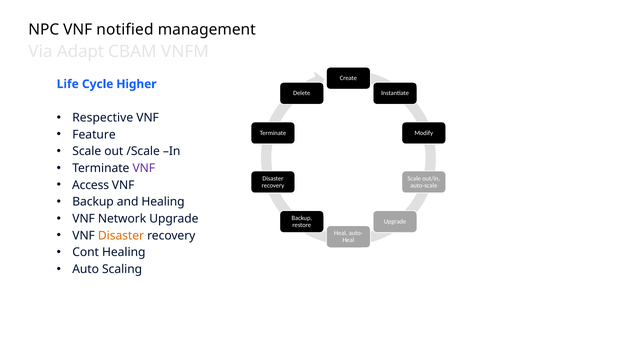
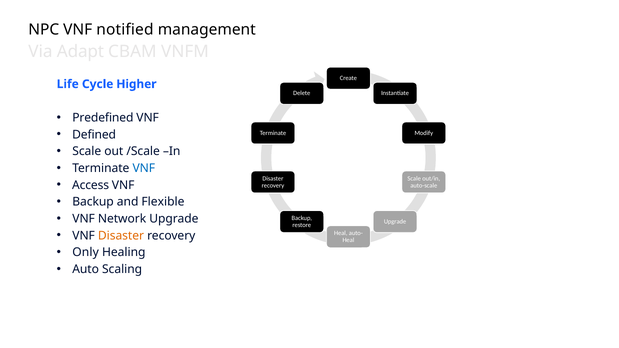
Respective: Respective -> Predefined (103, 118)
Feature: Feature -> Defined (94, 135)
VNF colour: purple -> blue (144, 168)
and Healing: Healing -> Flexible (163, 202)
Cont: Cont -> Only (86, 253)
